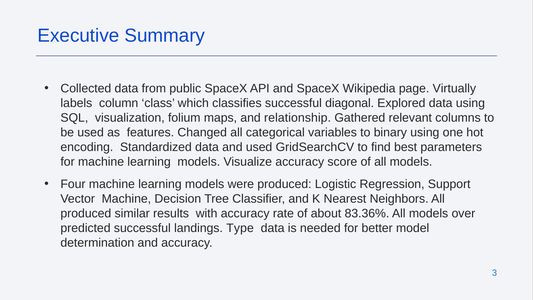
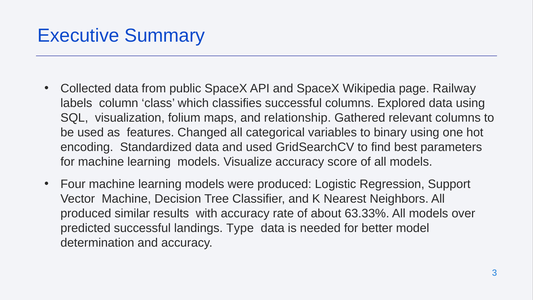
Virtually: Virtually -> Railway (454, 88)
successful diagonal: diagonal -> columns (350, 103)
83.36%: 83.36% -> 63.33% (367, 213)
